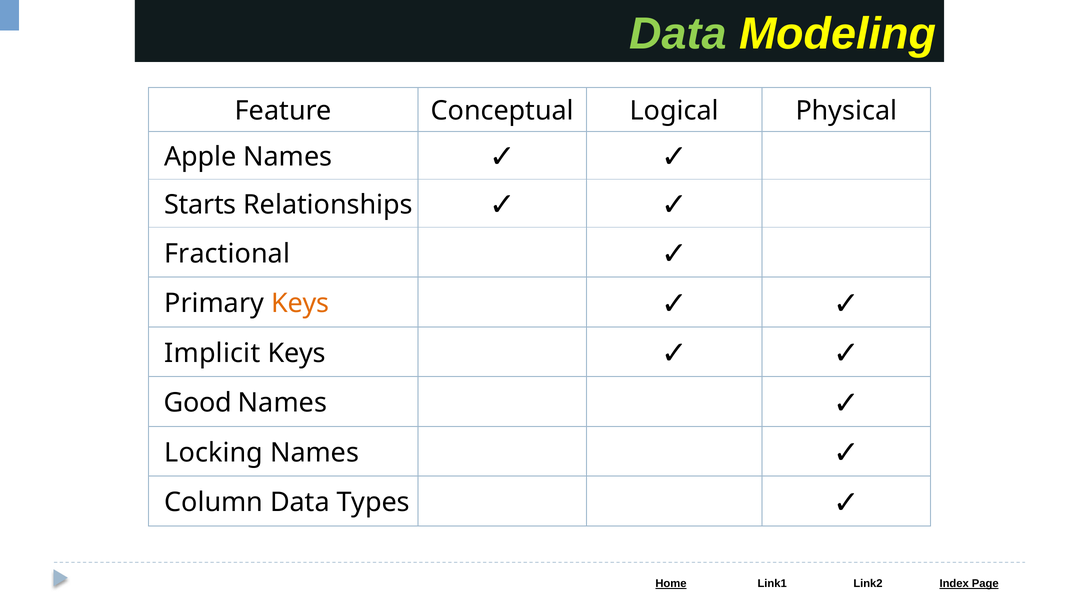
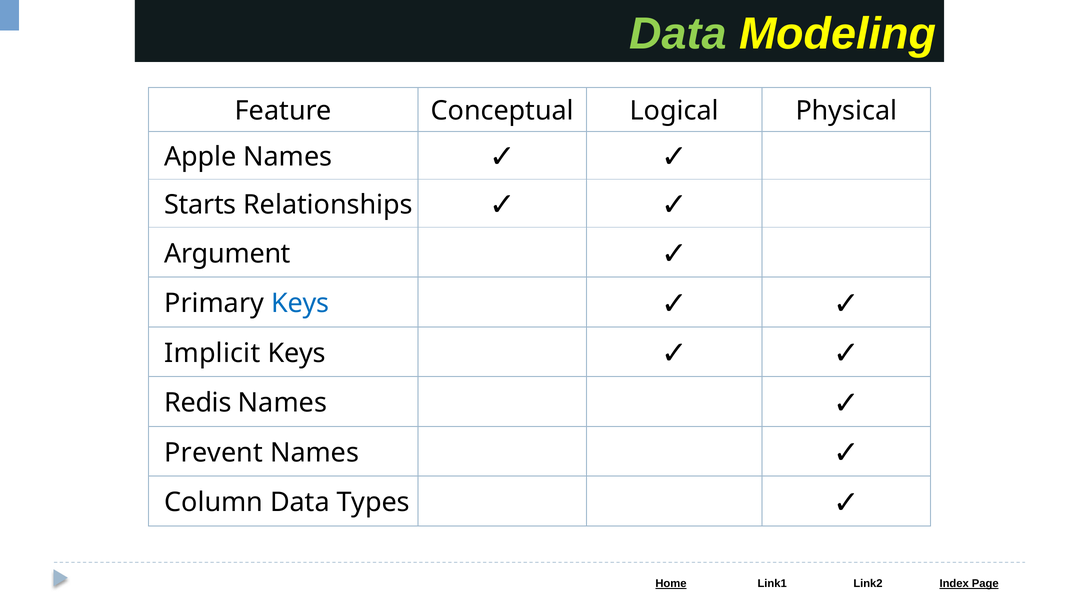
Fractional: Fractional -> Argument (227, 254)
Keys colour: orange -> blue (300, 303)
Good: Good -> Redis (198, 403)
Locking: Locking -> Prevent (214, 453)
